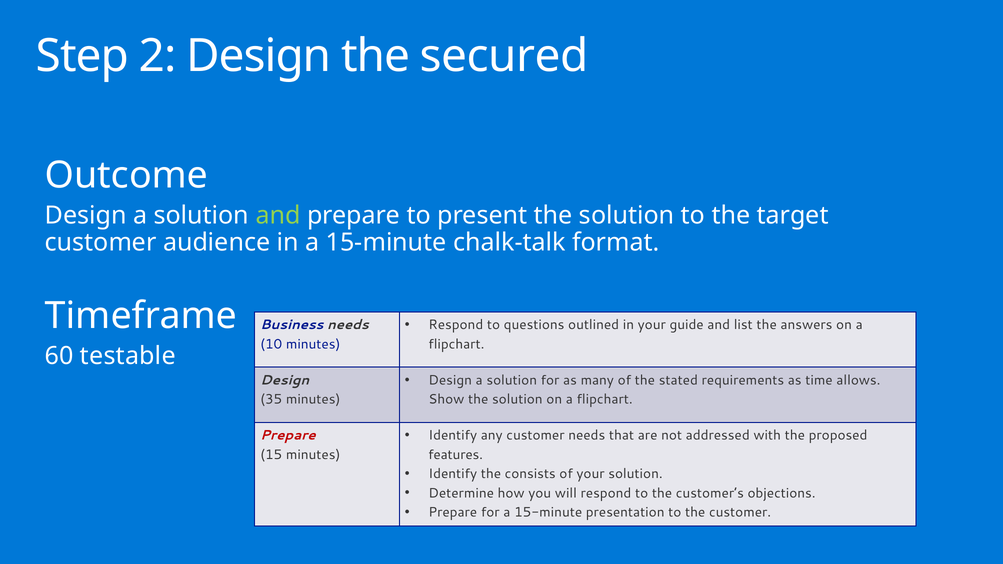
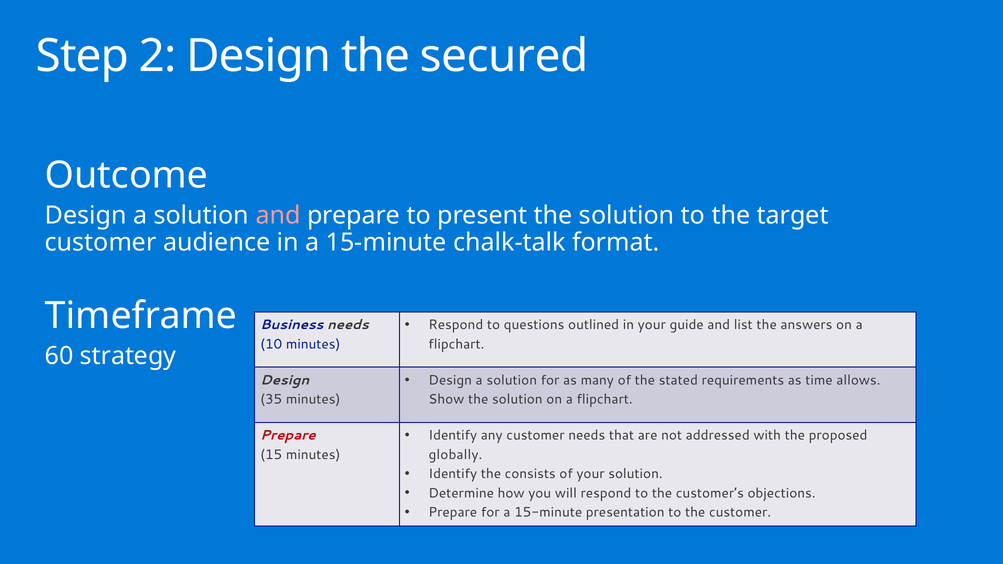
and colour: light green -> pink (278, 216)
testable: testable -> strategy (128, 356)
features: features -> globally (455, 455)
